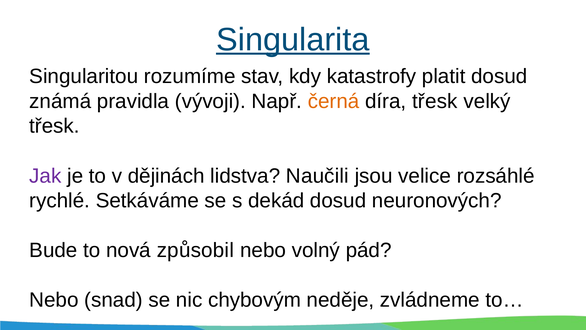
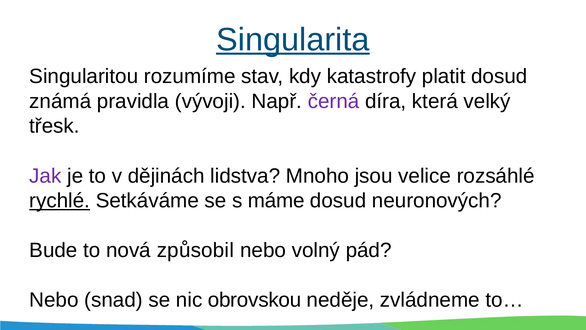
černá colour: orange -> purple (334, 101)
díra třesk: třesk -> která (435, 101)
Naučili: Naučili -> Mnoho (318, 176)
rychlé underline: none -> present (60, 200)
dekád: dekád -> máme (276, 200)
chybovým: chybovým -> obrovskou (255, 300)
